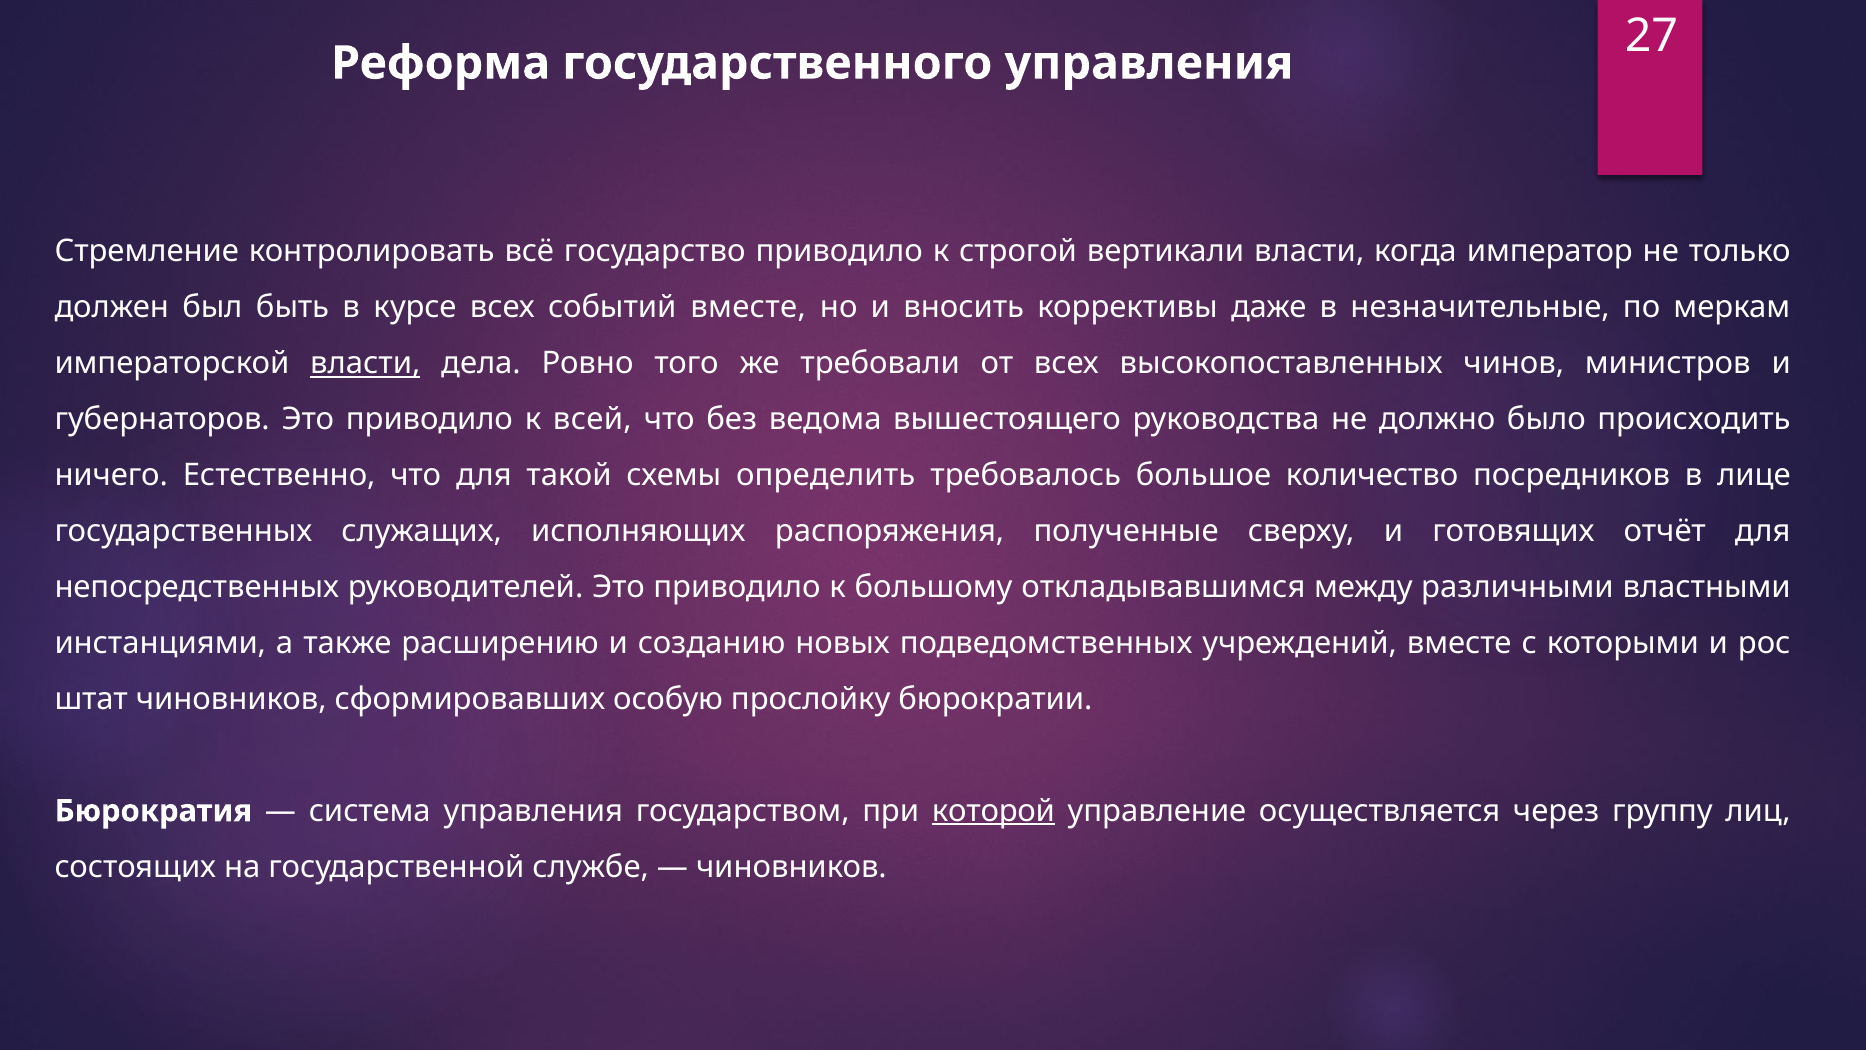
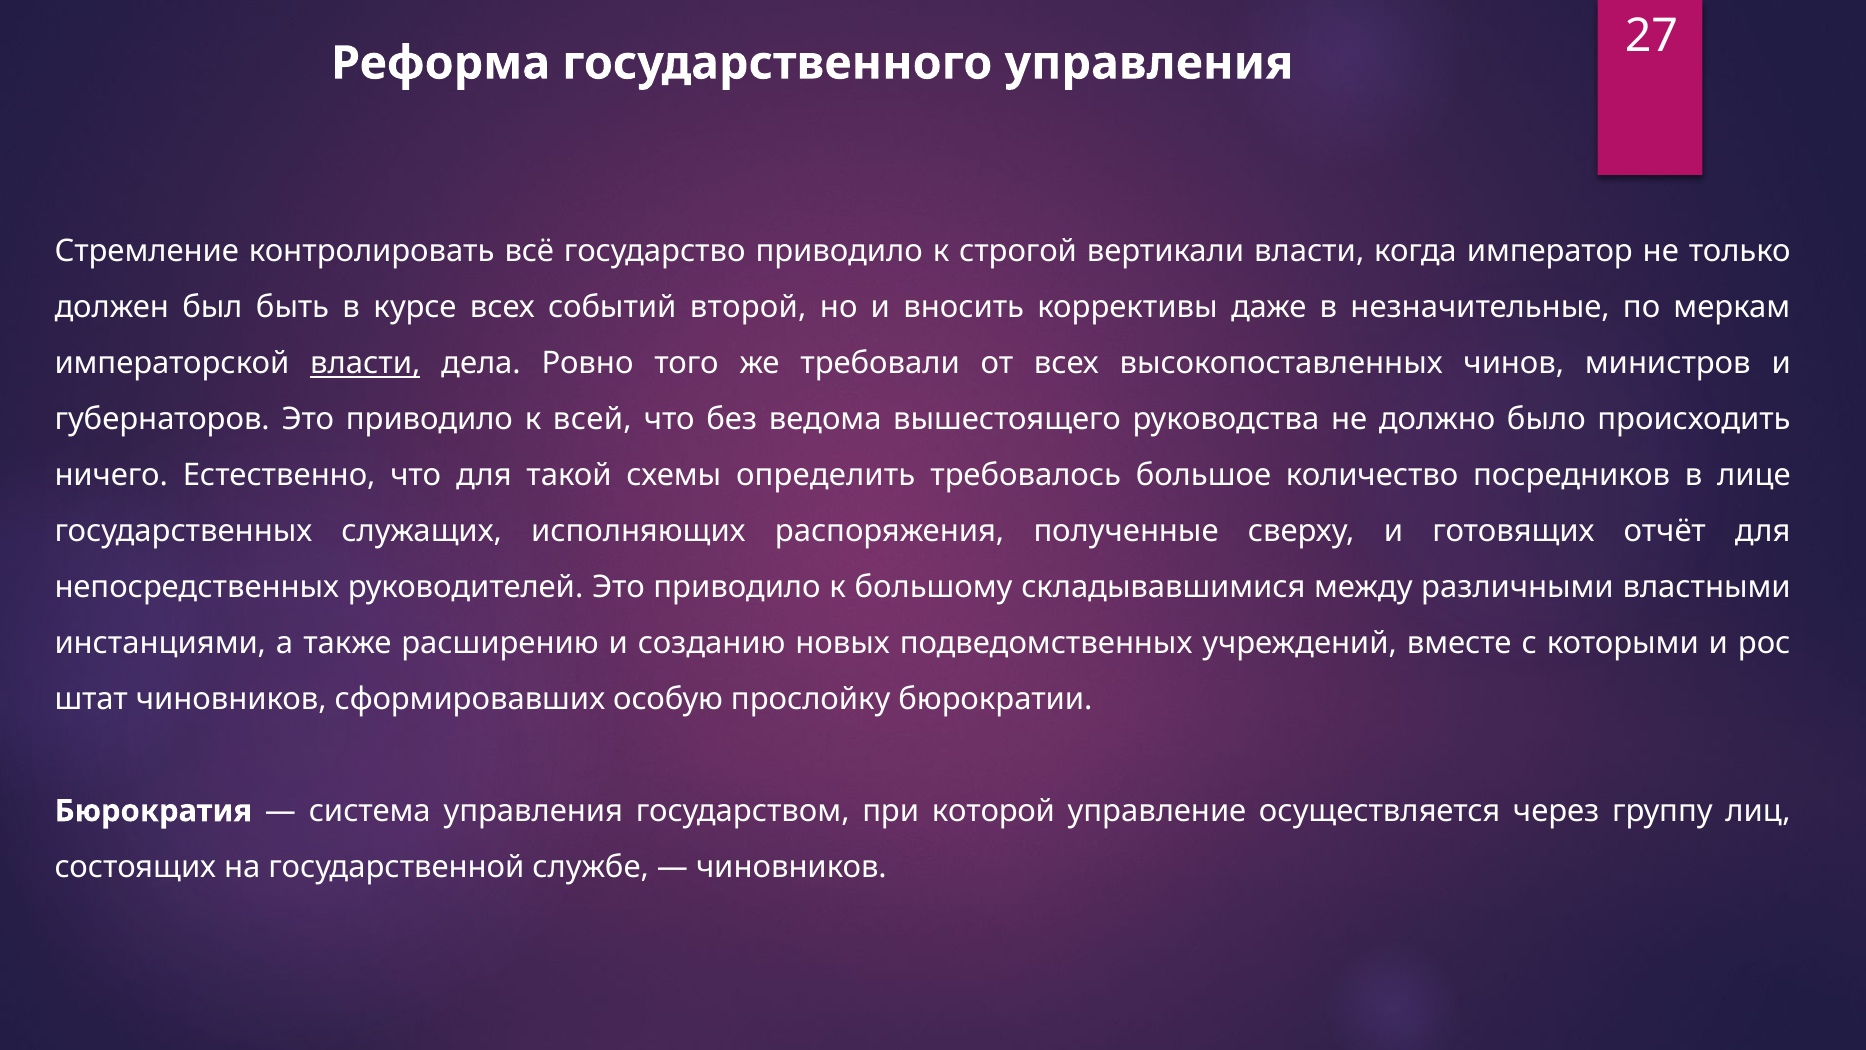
событий вместе: вместе -> второй (748, 307)
откладывавшимся: откладывавшимся -> складывавшимися (1163, 587)
которой underline: present -> none (993, 811)
